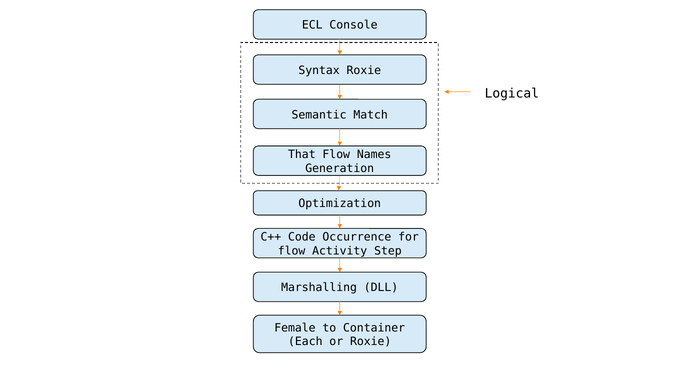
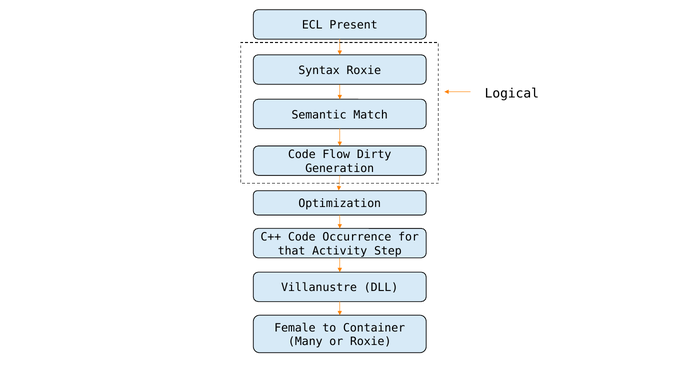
Console: Console -> Present (354, 25)
That: That -> Code (302, 155)
Names: Names -> Dirty (374, 155)
flow: flow -> that (292, 251)
Marshalling: Marshalling -> Villanustre (319, 288)
Each: Each -> Many (305, 342)
